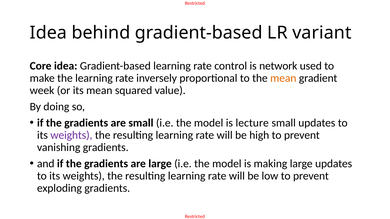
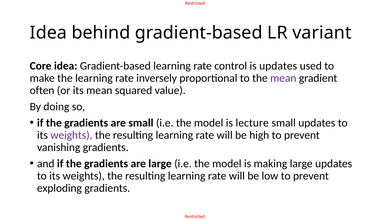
is network: network -> updates (278, 66)
mean colour: orange -> purple (283, 78)
week: week -> often (42, 90)
